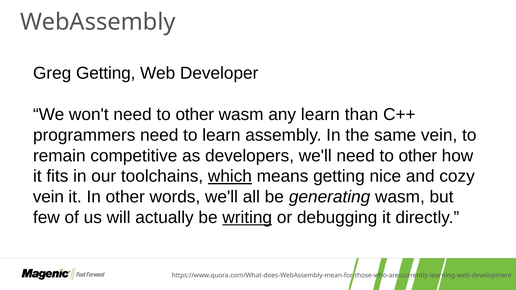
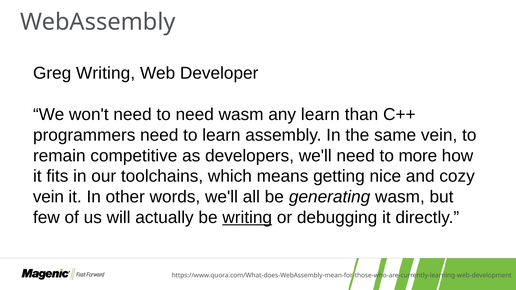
Greg Getting: Getting -> Writing (106, 73)
won't need to other: other -> need (195, 115)
we'll need to other: other -> more (418, 156)
which underline: present -> none (230, 176)
